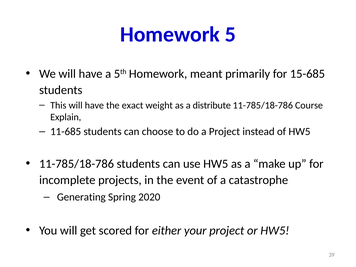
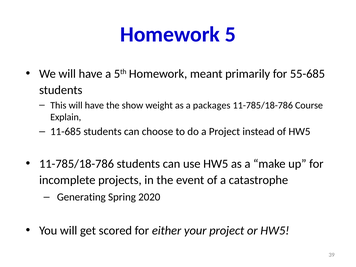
15-685: 15-685 -> 55-685 (307, 74)
exact: exact -> show (133, 105)
distribute: distribute -> packages (212, 105)
